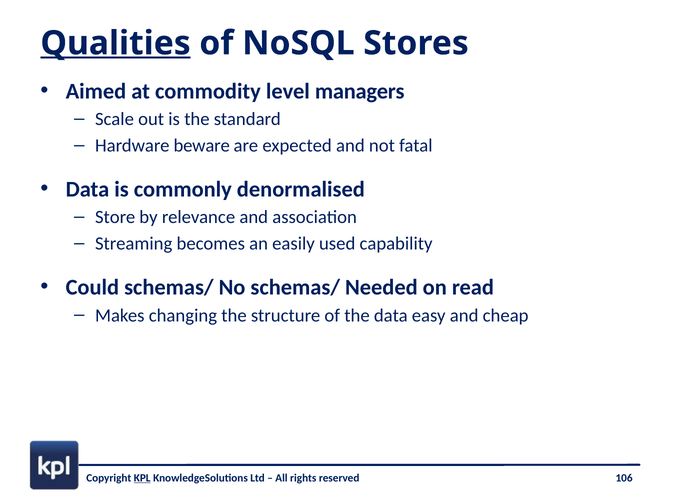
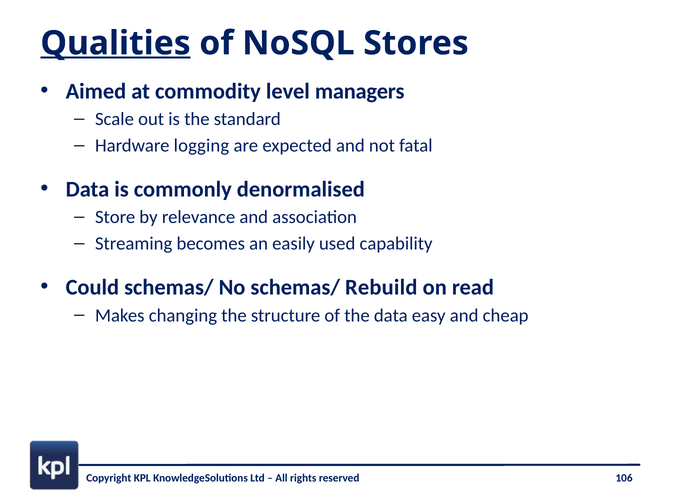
beware: beware -> logging (201, 146)
Needed: Needed -> Rebuild (381, 288)
KPL underline: present -> none (142, 479)
